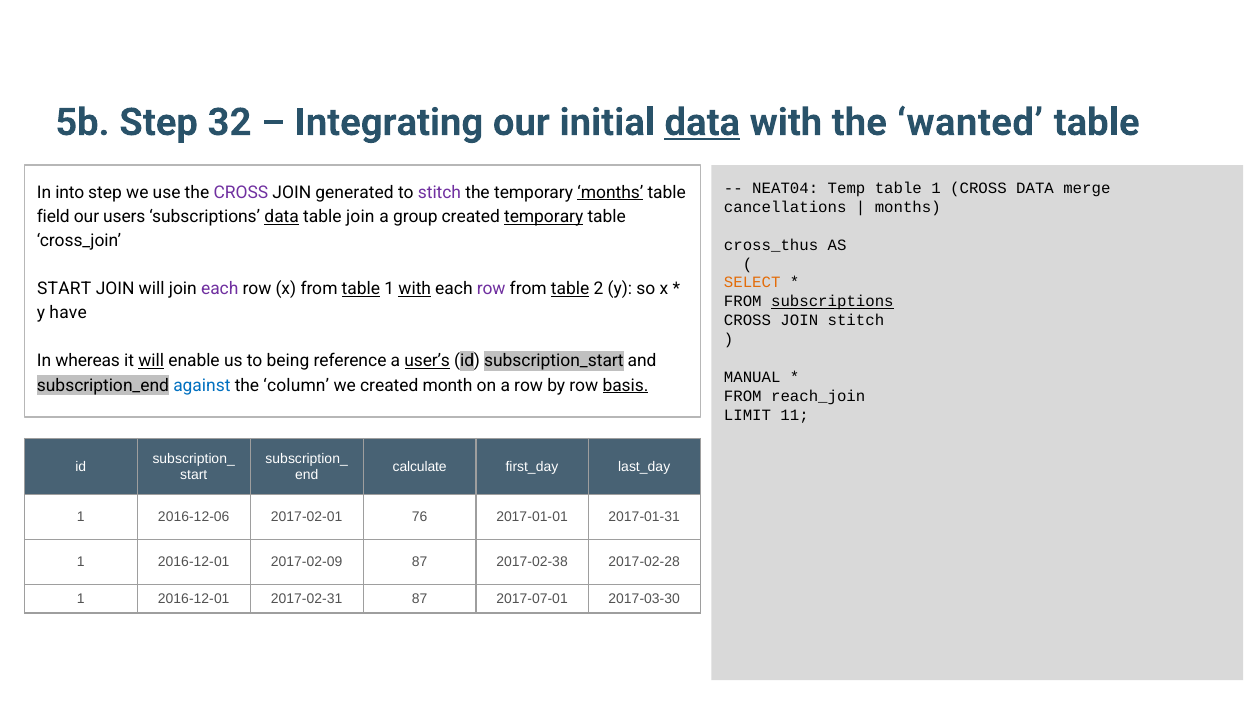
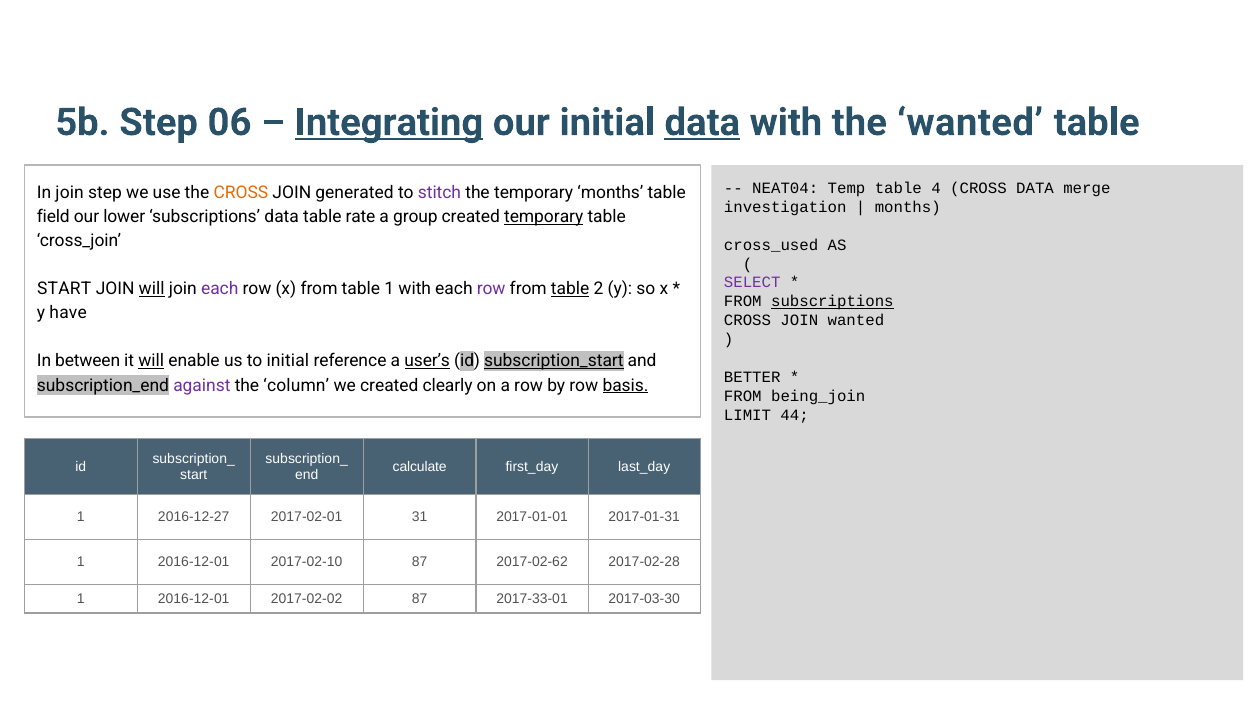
32: 32 -> 06 (230, 122)
Integrating underline: none -> present (389, 122)
Temp table 1: 1 -> 4 (936, 188)
In into: into -> join (70, 192)
CROSS colour: purple -> orange (241, 192)
months underline: present -> none (610, 192)
cancellations: cancellations -> investigation (785, 207)
users: users -> lower (124, 216)
data underline: present -> none (282, 216)
table join: join -> rate (361, 216)
cross_thus: cross_thus -> cross_used (771, 245)
SELECT colour: orange -> purple (752, 283)
will underline: none -> present (152, 289)
table underline: present -> none (361, 289)
with underline: present -> none (415, 289)
JOIN stitch: stitch -> wanted (856, 320)
whereas: whereas -> between (88, 361)
to being: being -> initial (288, 361)
subscription_start underline: none -> present (554, 361)
MANUAL: MANUAL -> BETTER (752, 377)
against colour: blue -> purple (202, 385)
month: month -> clearly (448, 385)
reach_join: reach_join -> being_join (818, 396)
11: 11 -> 44 (795, 415)
2016-12-06: 2016-12-06 -> 2016-12-27 (194, 517)
76: 76 -> 31 (420, 517)
2017-02-09: 2017-02-09 -> 2017-02-10 (307, 562)
2017-02-38: 2017-02-38 -> 2017-02-62 (532, 562)
2017-02-31: 2017-02-31 -> 2017-02-02 (307, 599)
2017-07-01: 2017-07-01 -> 2017-33-01 (532, 599)
